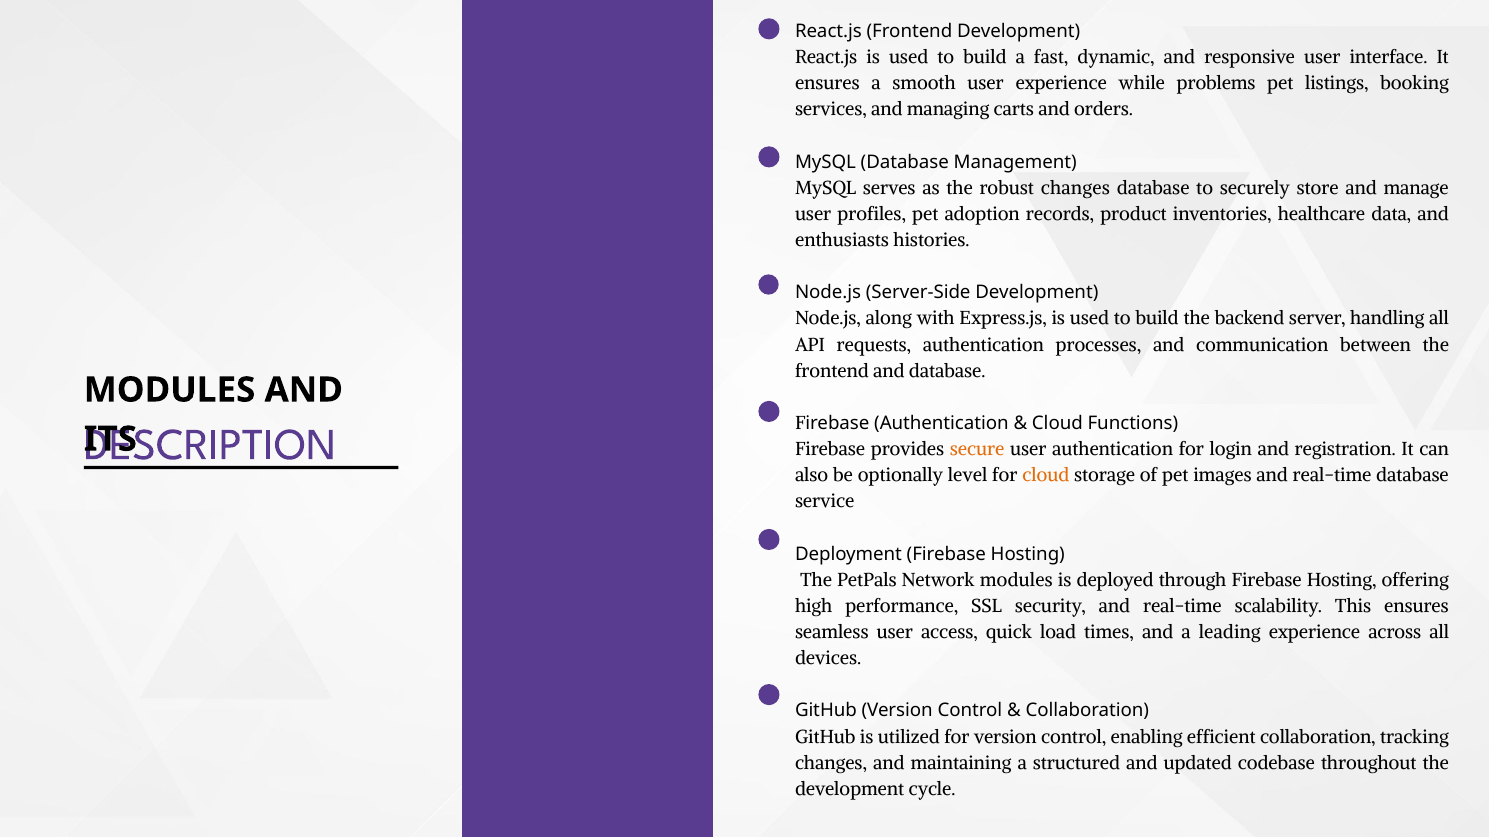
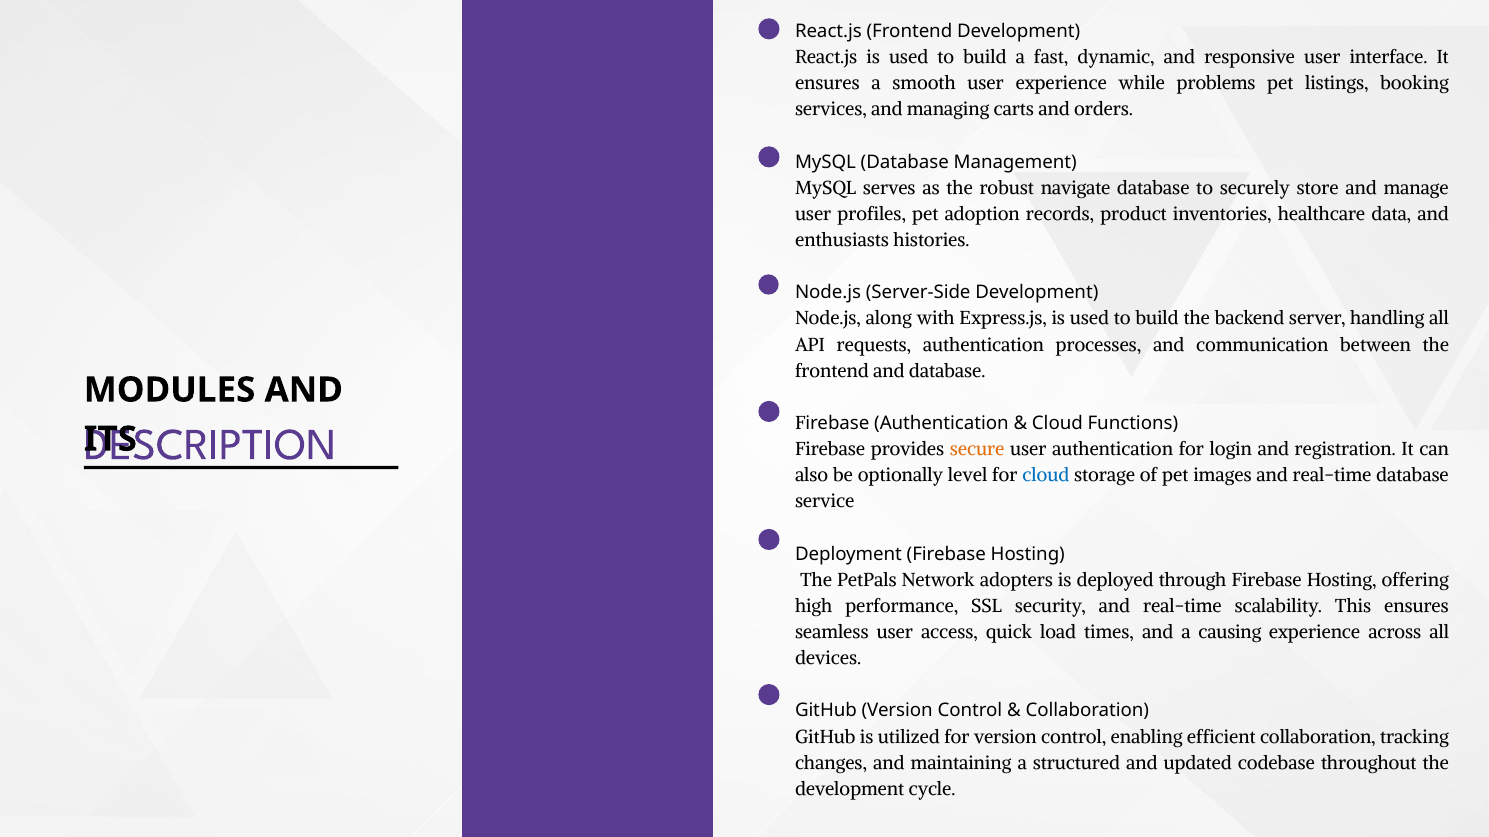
robust changes: changes -> navigate (1076, 188)
cloud colour: orange -> blue (1046, 476)
Network modules: modules -> adopters (1016, 580)
leading: leading -> causing (1230, 633)
